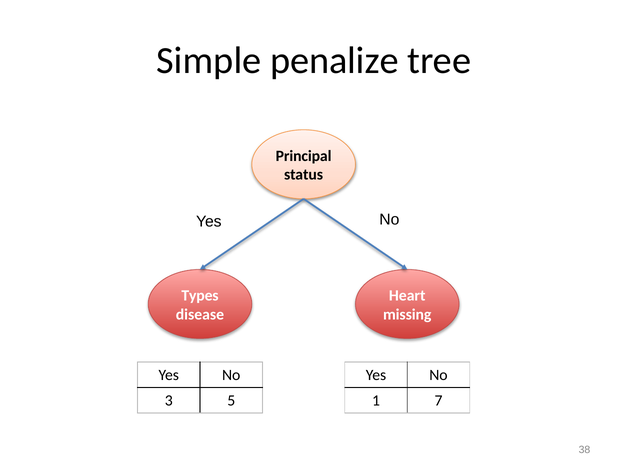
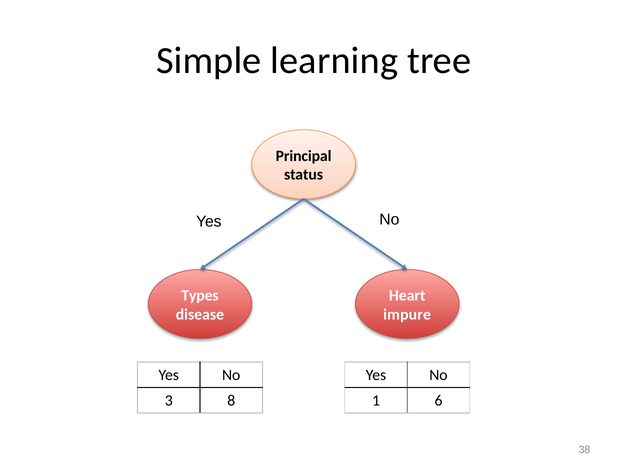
penalize: penalize -> learning (334, 61)
missing: missing -> impure (407, 314)
5: 5 -> 8 (231, 400)
7: 7 -> 6 (438, 400)
